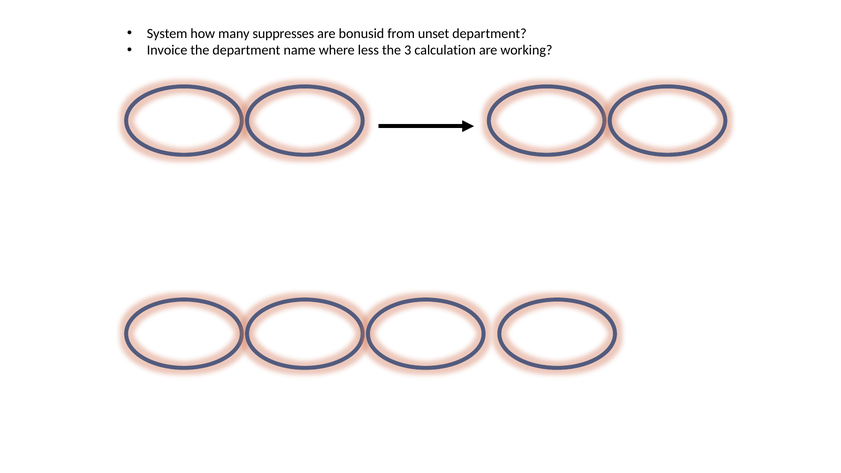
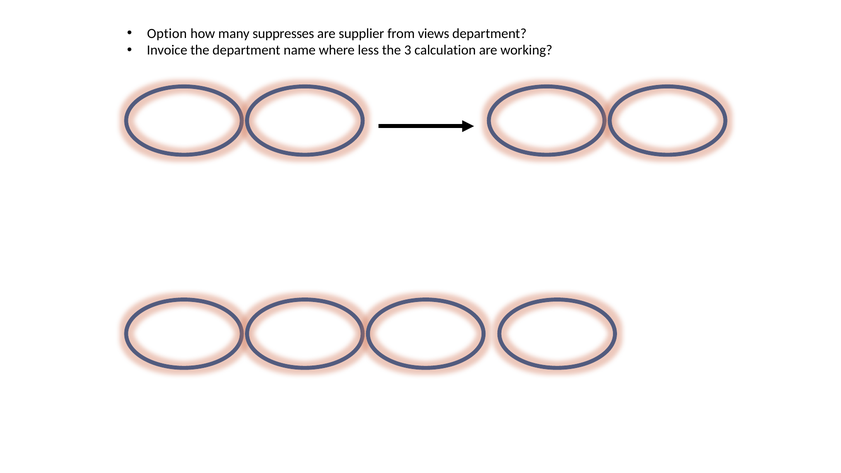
System: System -> Option (167, 34)
bonusid: bonusid -> supplier (361, 34)
unset: unset -> views (434, 34)
